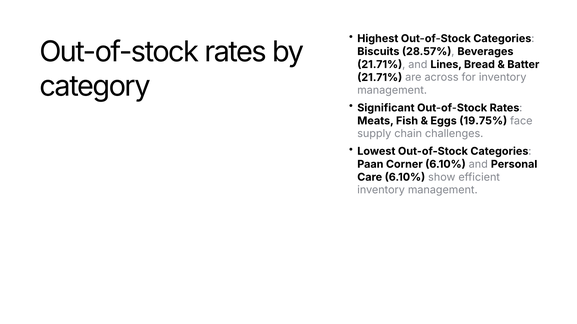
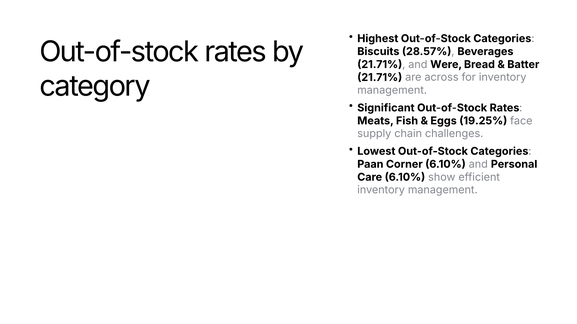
Lines: Lines -> Were (446, 65)
19.75%: 19.75% -> 19.25% (483, 121)
